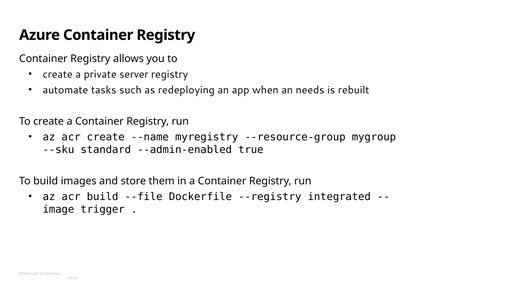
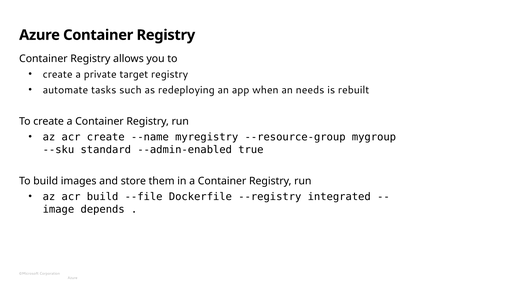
server: server -> target (134, 74)
trigger: trigger -> depends (103, 209)
